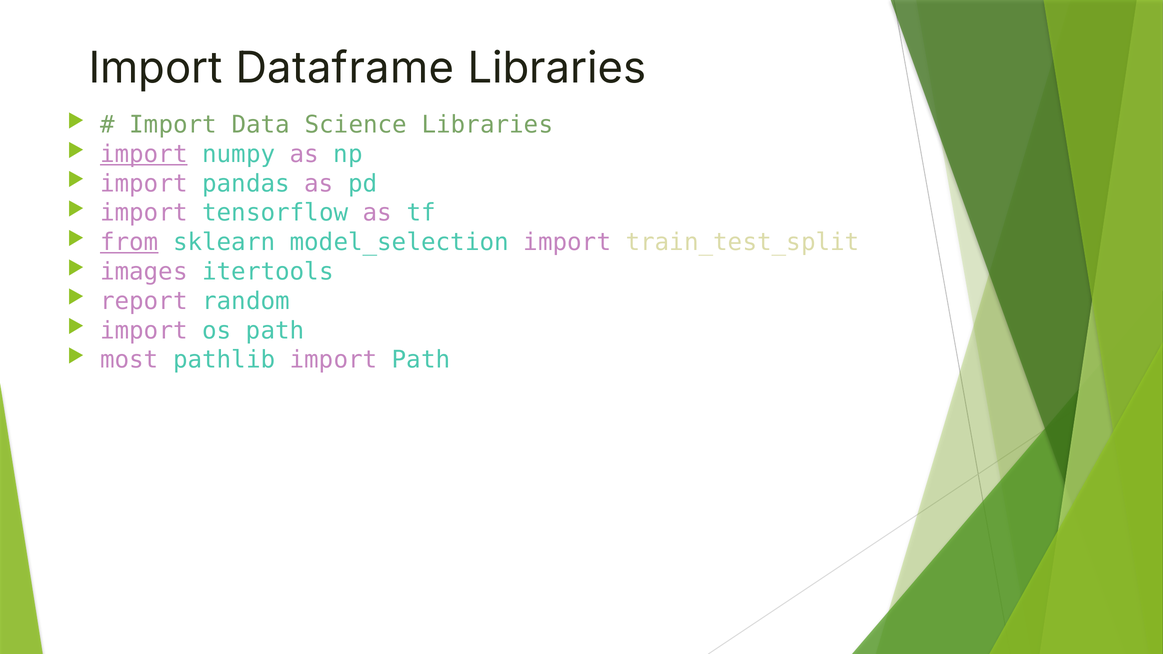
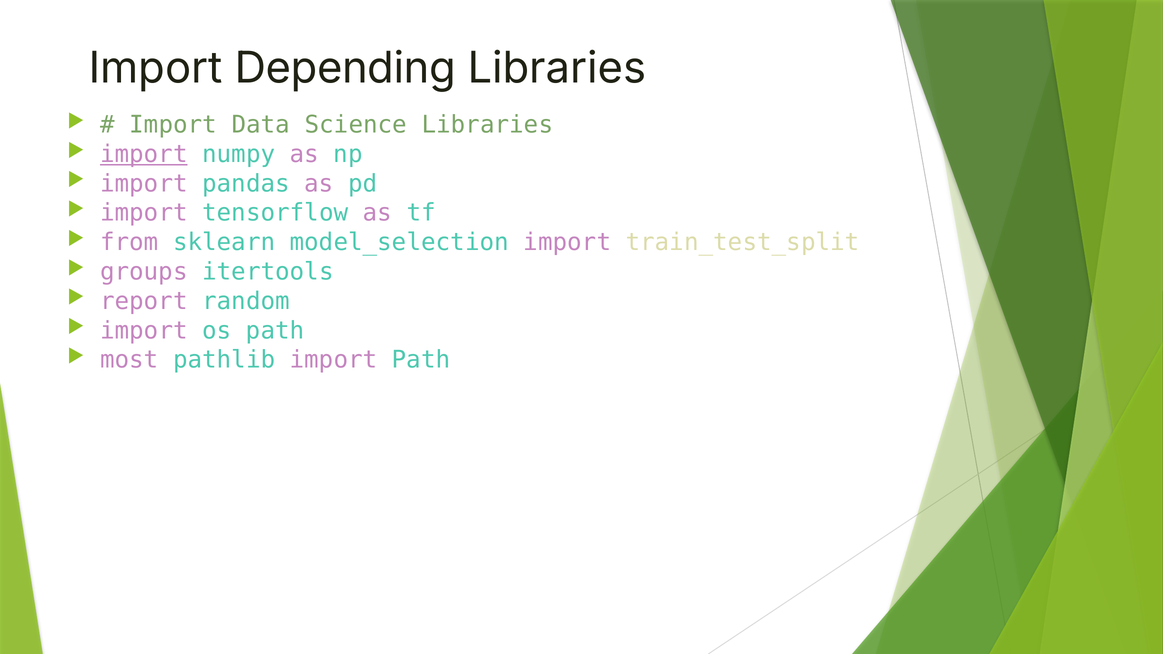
Dataframe: Dataframe -> Depending (345, 68)
from underline: present -> none (129, 242)
images: images -> groups (144, 272)
